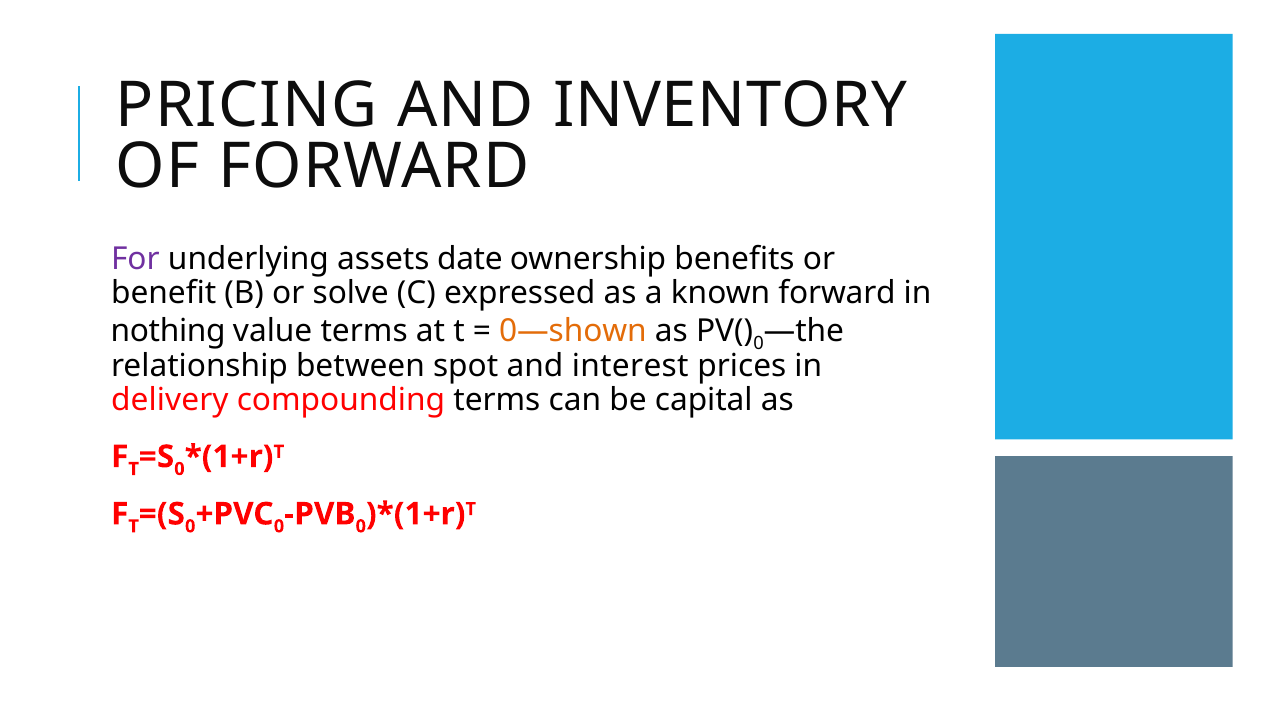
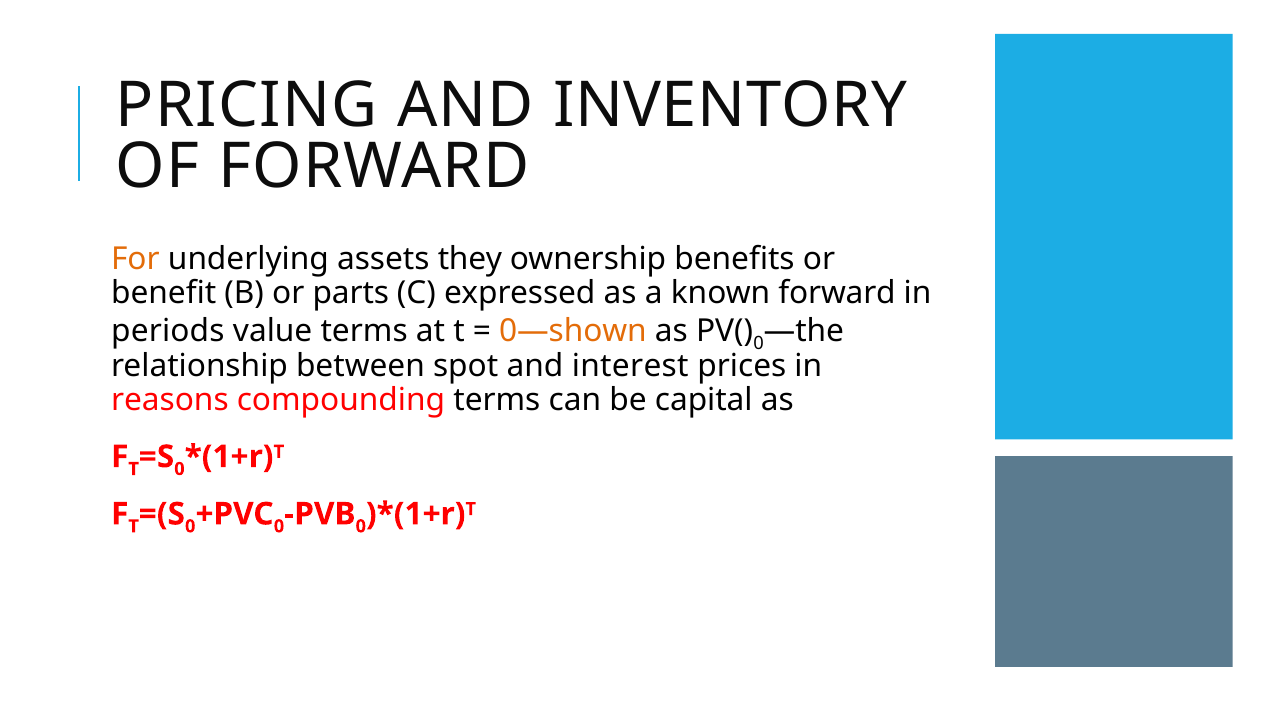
For colour: purple -> orange (135, 259)
date: date -> they (470, 259)
solve: solve -> parts (351, 293)
nothing: nothing -> periods (168, 331)
delivery: delivery -> reasons (170, 400)
